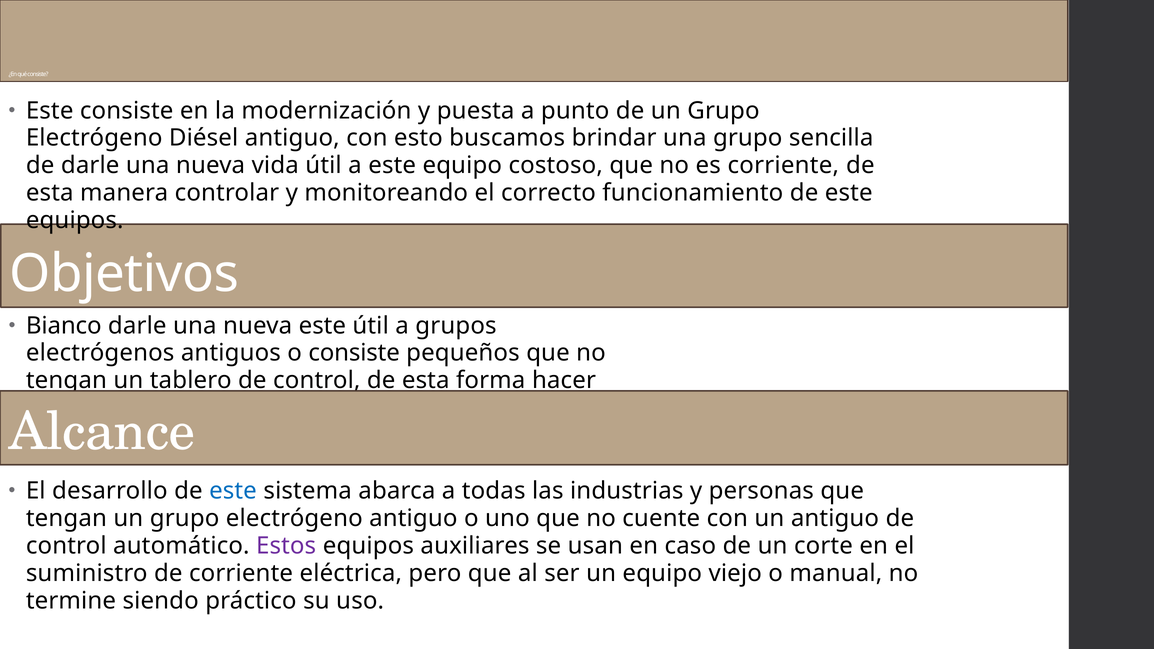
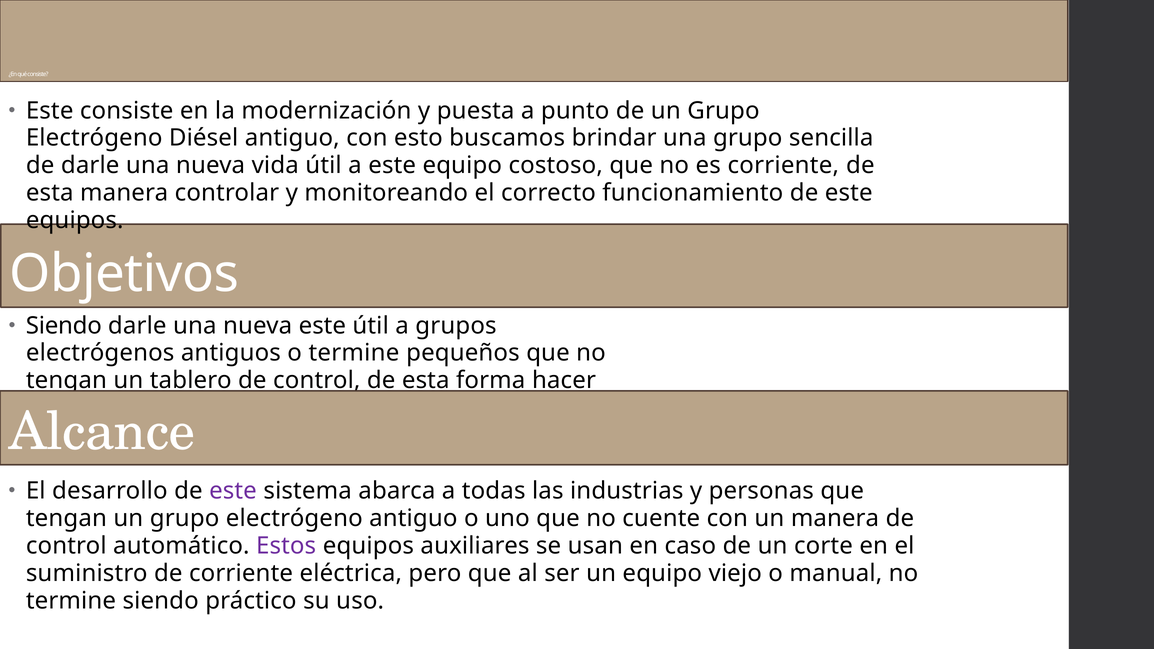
Bianco: Bianco -> Siendo (64, 326)
o consiste: consiste -> termine (354, 353)
este colour: blue -> purple (233, 491)
un antiguo: antiguo -> manera (835, 518)
